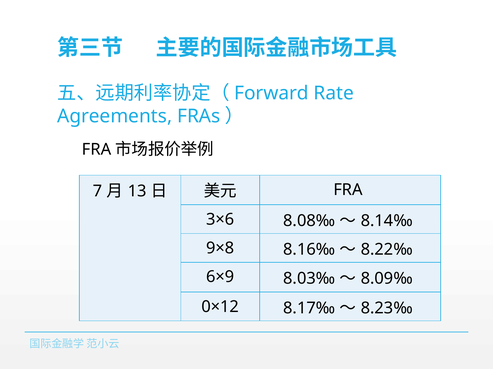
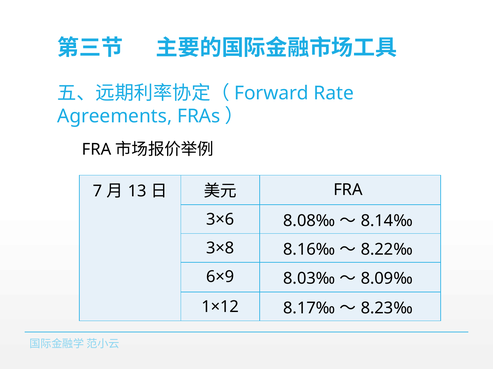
9×8: 9×8 -> 3×8 (220, 249)
0×12: 0×12 -> 1×12 (220, 307)
